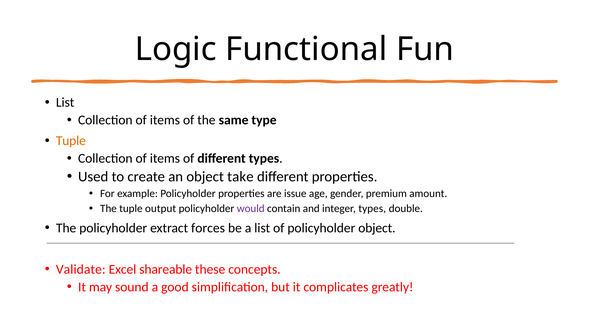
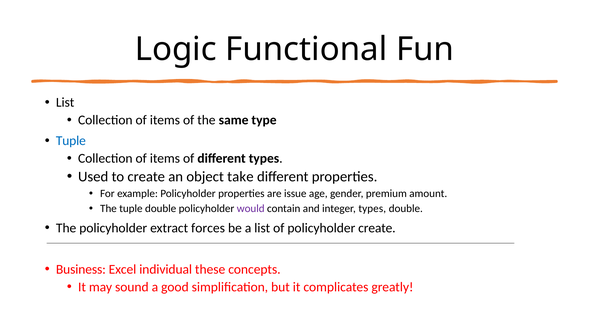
Tuple colour: orange -> blue (71, 141)
tuple output: output -> double (161, 209)
policyholder object: object -> create (377, 228)
Validate: Validate -> Business (81, 270)
shareable: shareable -> individual (166, 270)
